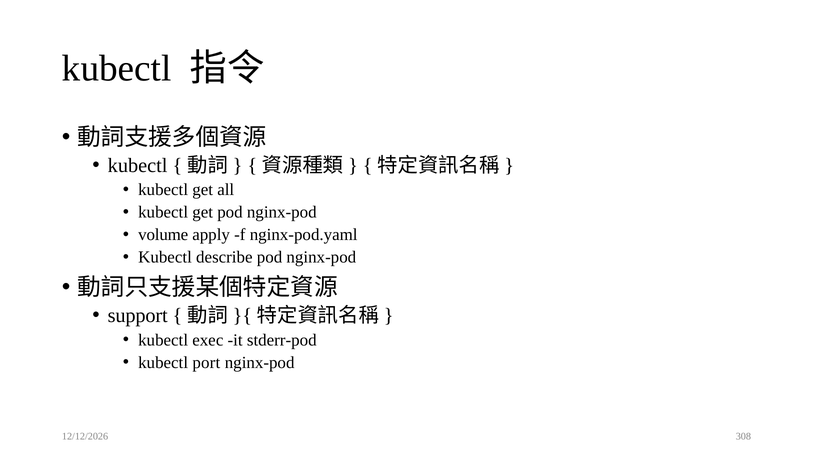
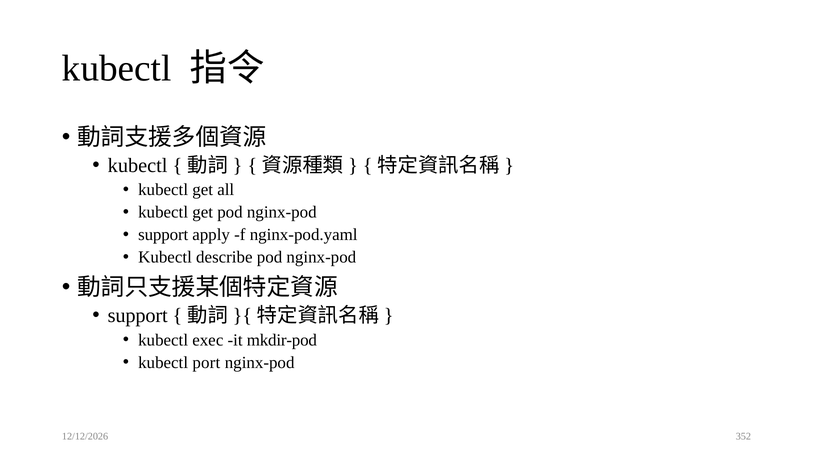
volume: volume -> support (163, 235)
stderr-pod: stderr-pod -> mkdir-pod (282, 340)
308: 308 -> 352 (743, 437)
